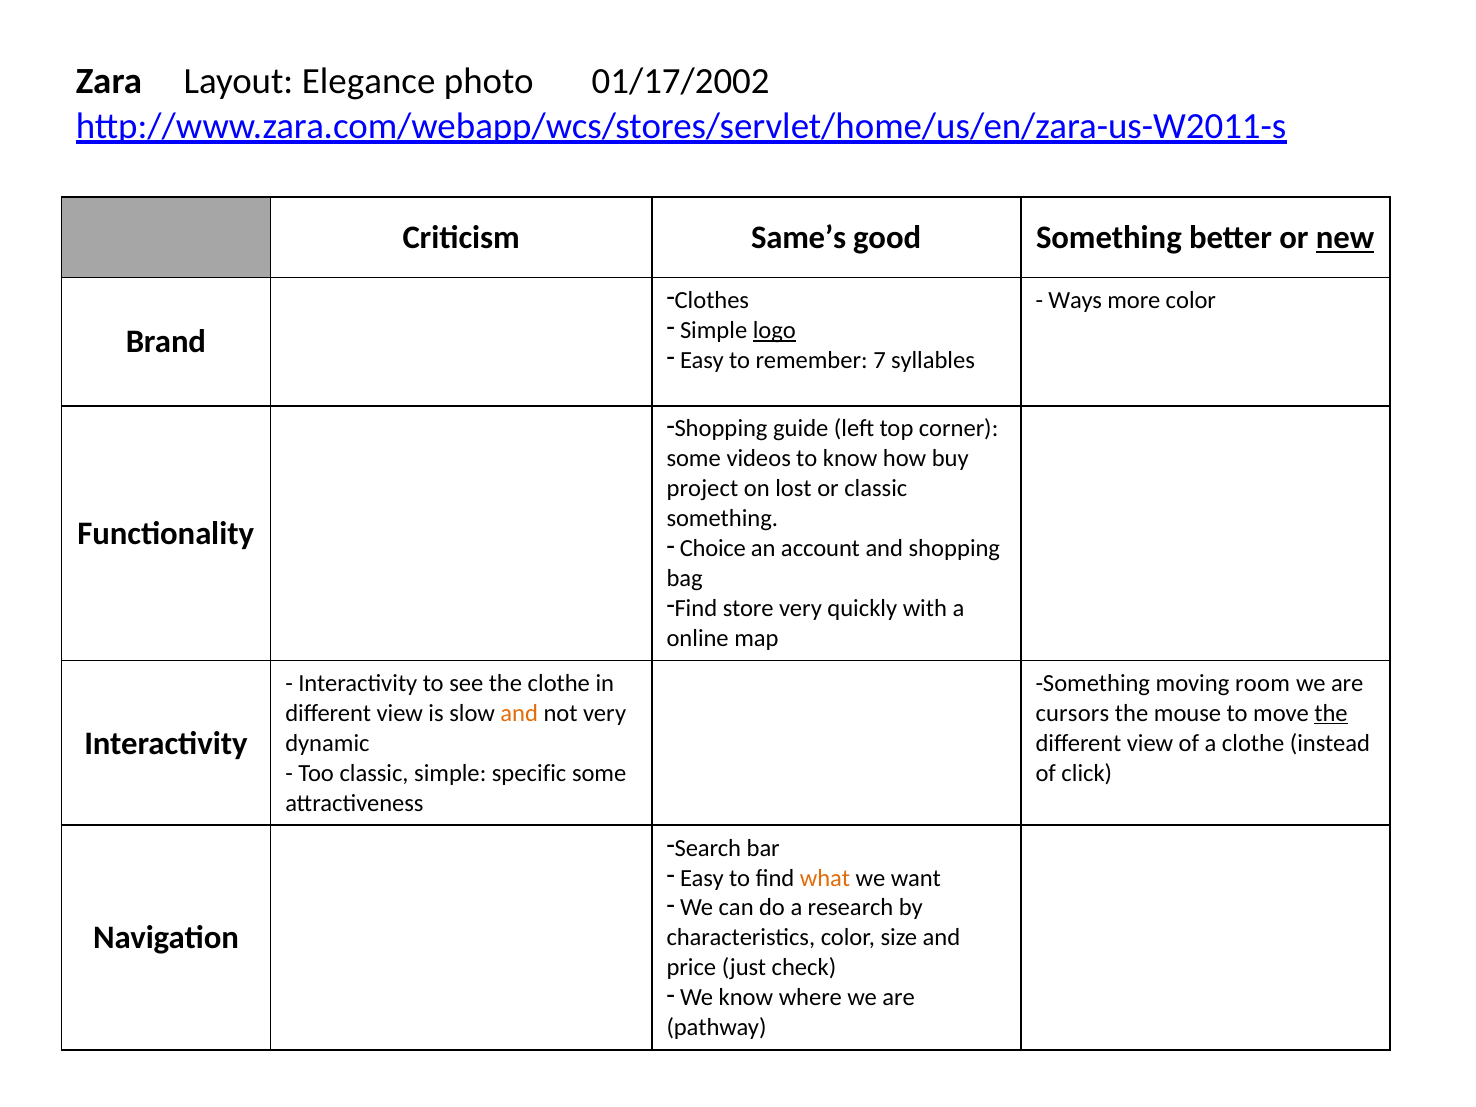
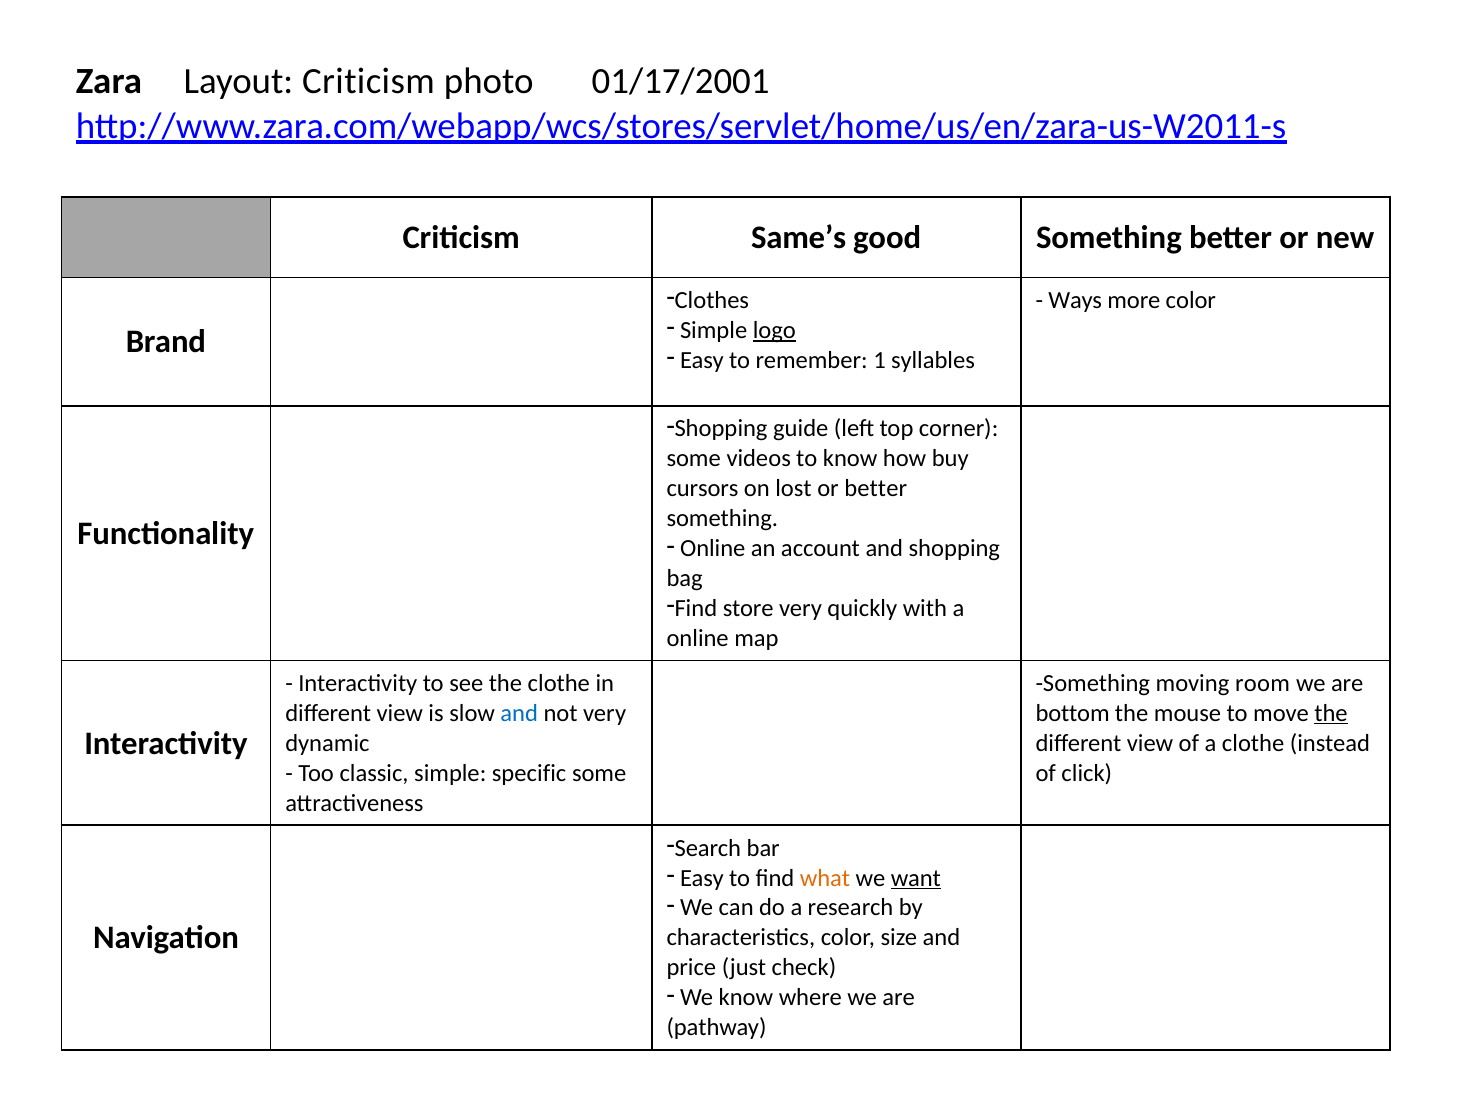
Layout Elegance: Elegance -> Criticism (368, 82)
01/17/2002: 01/17/2002 -> 01/17/2001 (681, 82)
new underline: present -> none (1345, 238)
7: 7 -> 1 (879, 360)
project: project -> cursors (703, 488)
or classic: classic -> better (876, 488)
Choice: Choice -> Online (713, 548)
and colour: orange -> blue (519, 713)
cursors: cursors -> bottom (1073, 713)
want underline: none -> present (916, 878)
